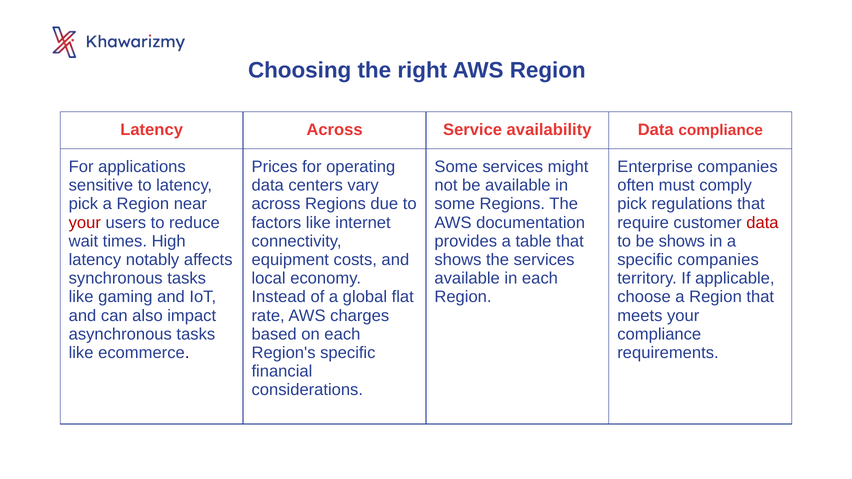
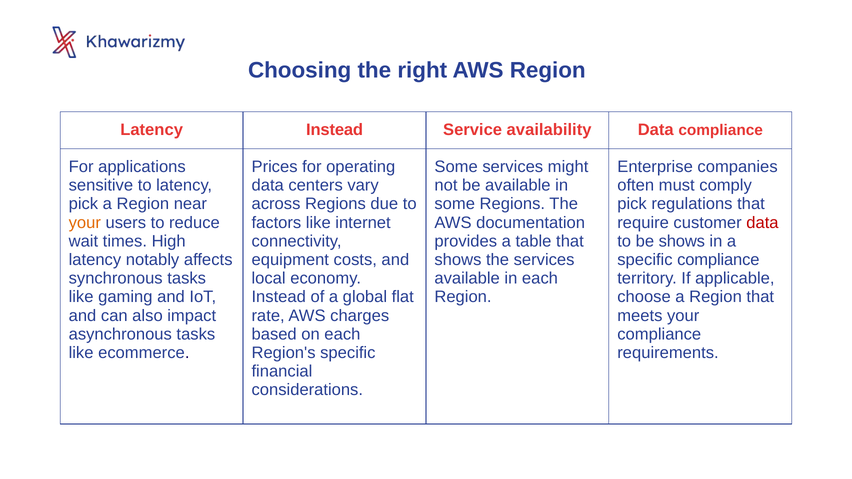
Latency Across: Across -> Instead (335, 130)
your colour: red -> orange (85, 223)
specific companies: companies -> compliance (718, 260)
